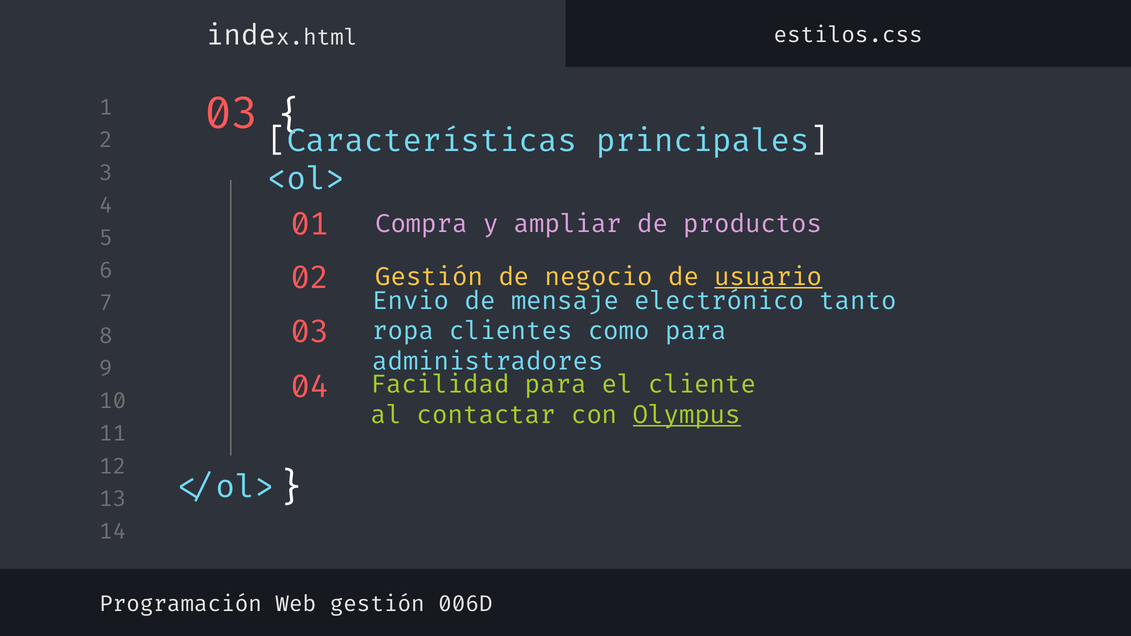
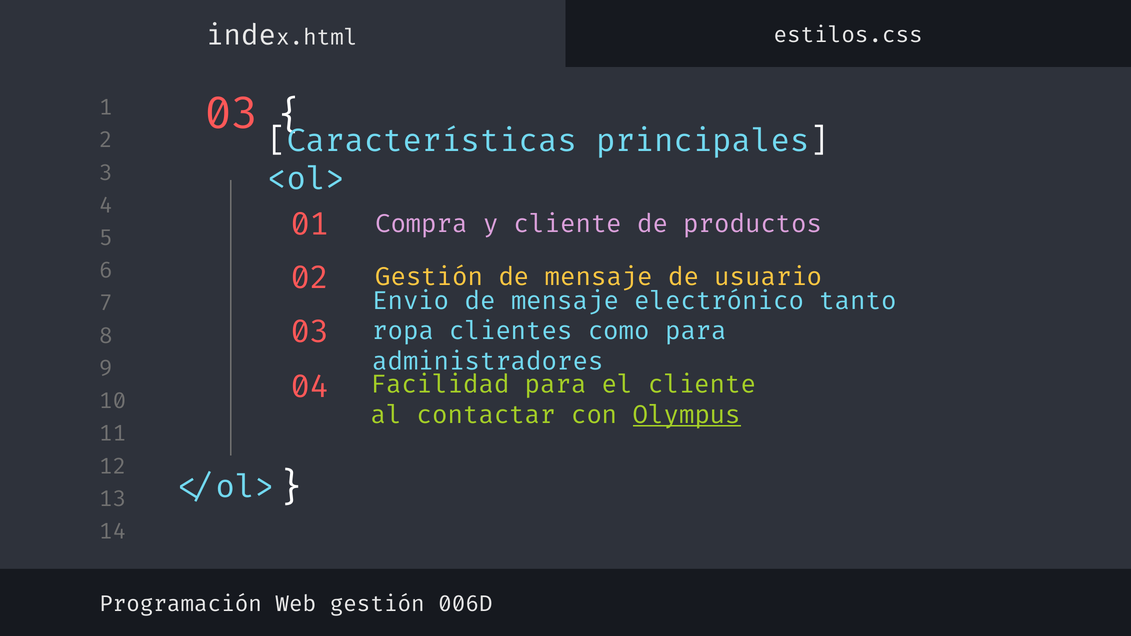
y ampliar: ampliar -> cliente (568, 224)
Gestión de negocio: negocio -> mensaje (599, 277)
usuario underline: present -> none (768, 277)
